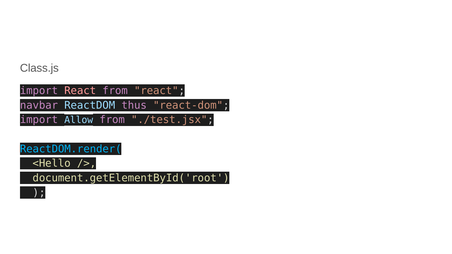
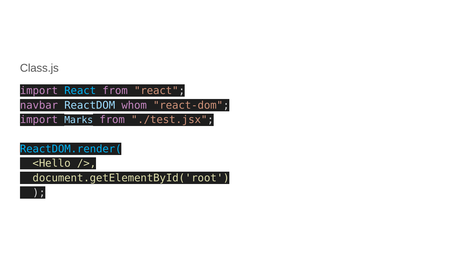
React colour: pink -> light blue (80, 91)
thus: thus -> whom (134, 105)
Allow: Allow -> Marks (79, 120)
